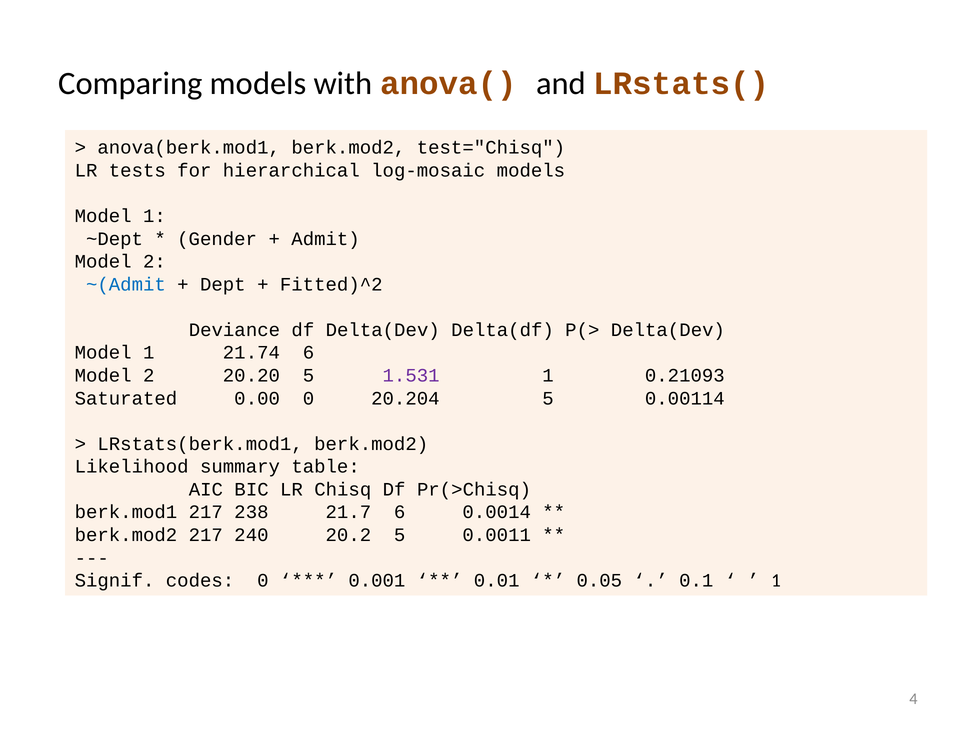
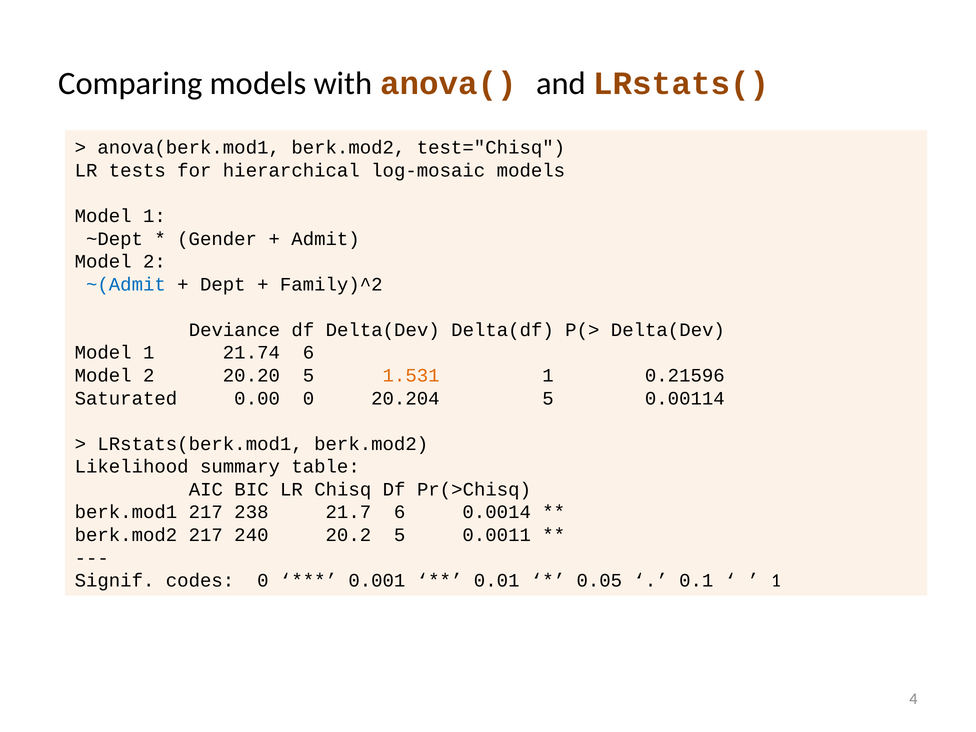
Fitted)^2: Fitted)^2 -> Family)^2 (331, 284)
1.531 colour: purple -> orange (411, 375)
0.21093: 0.21093 -> 0.21596 (685, 375)
